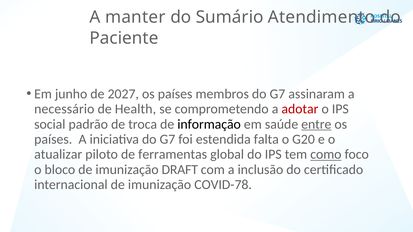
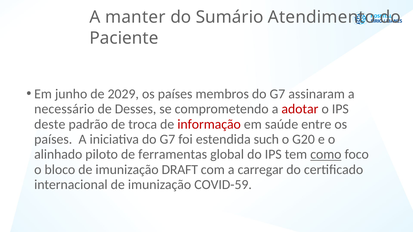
2027: 2027 -> 2029 (123, 94)
Health: Health -> Desses (136, 109)
social: social -> deste (50, 124)
informação colour: black -> red (209, 124)
entre underline: present -> none (316, 124)
falta: falta -> such (266, 139)
atualizar: atualizar -> alinhado (58, 155)
inclusão: inclusão -> carregar (260, 170)
COVID-78: COVID-78 -> COVID-59 (223, 185)
